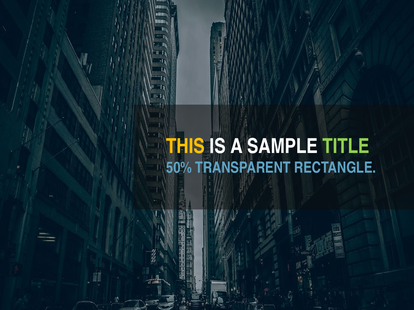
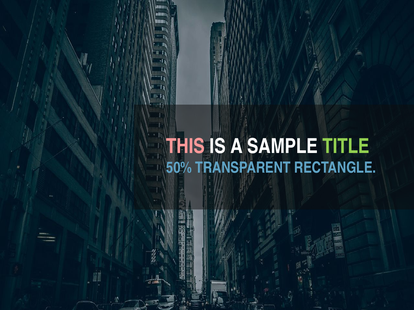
THIS colour: yellow -> pink (186, 147)
